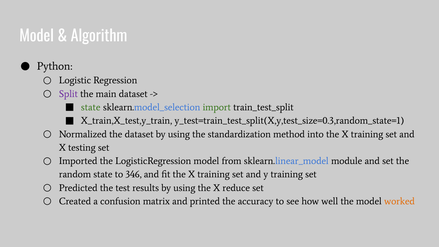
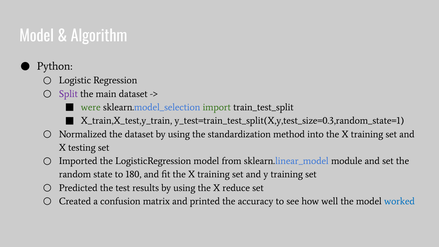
state: state -> were (91, 107)
346: 346 -> 180 (134, 174)
worked colour: orange -> blue (399, 201)
